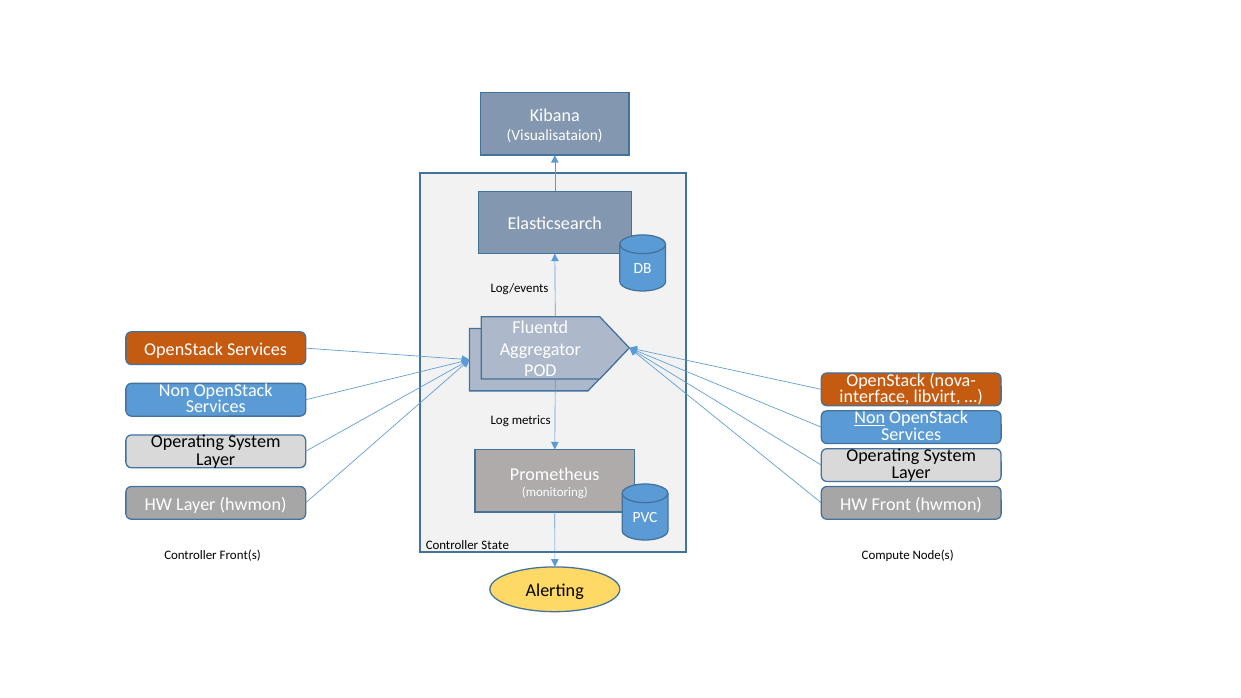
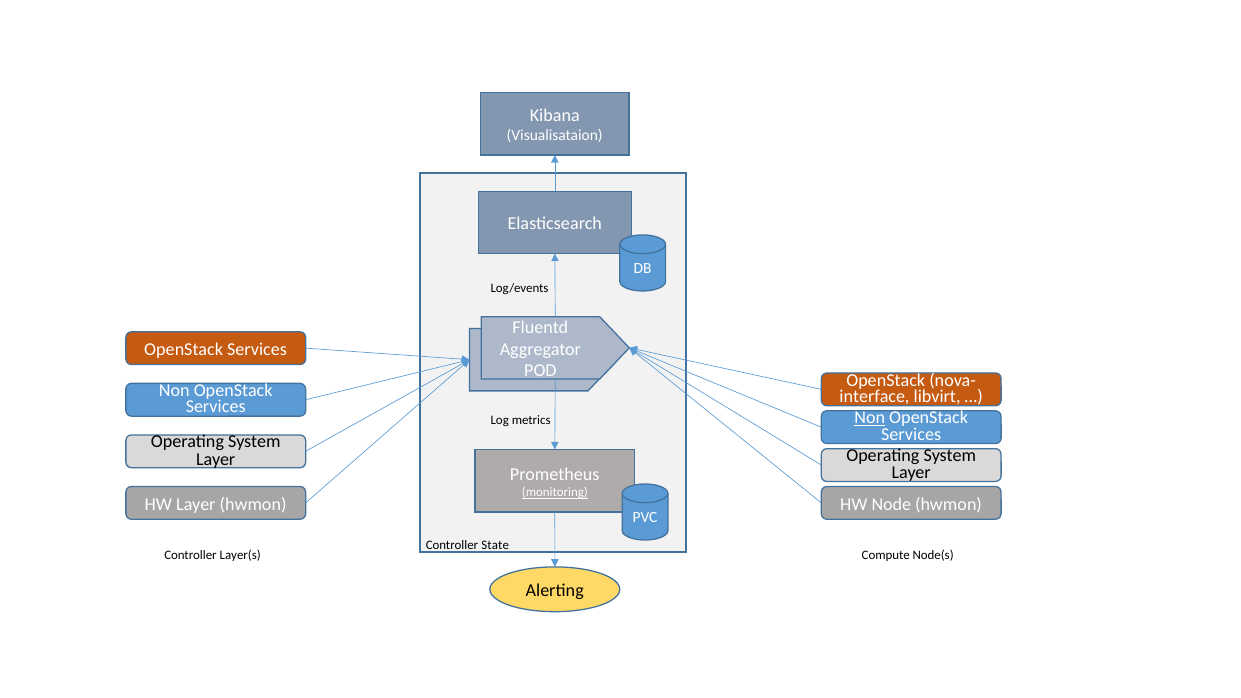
monitoring underline: none -> present (555, 493)
Front: Front -> Node (891, 504)
Front(s: Front(s -> Layer(s (240, 555)
